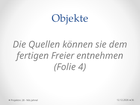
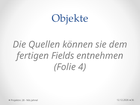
Freier: Freier -> Fields (63, 56)
